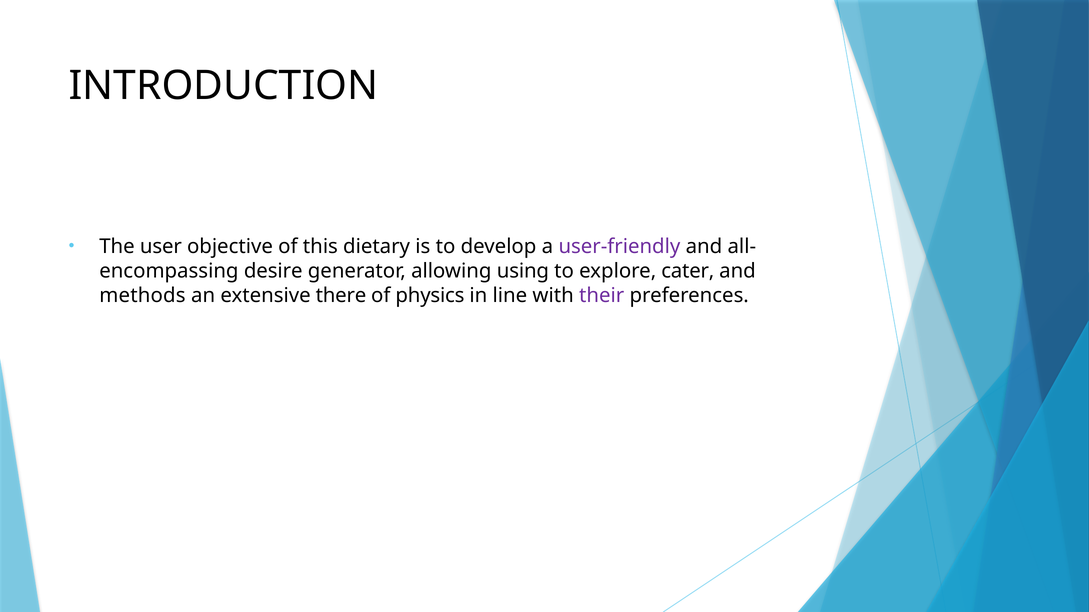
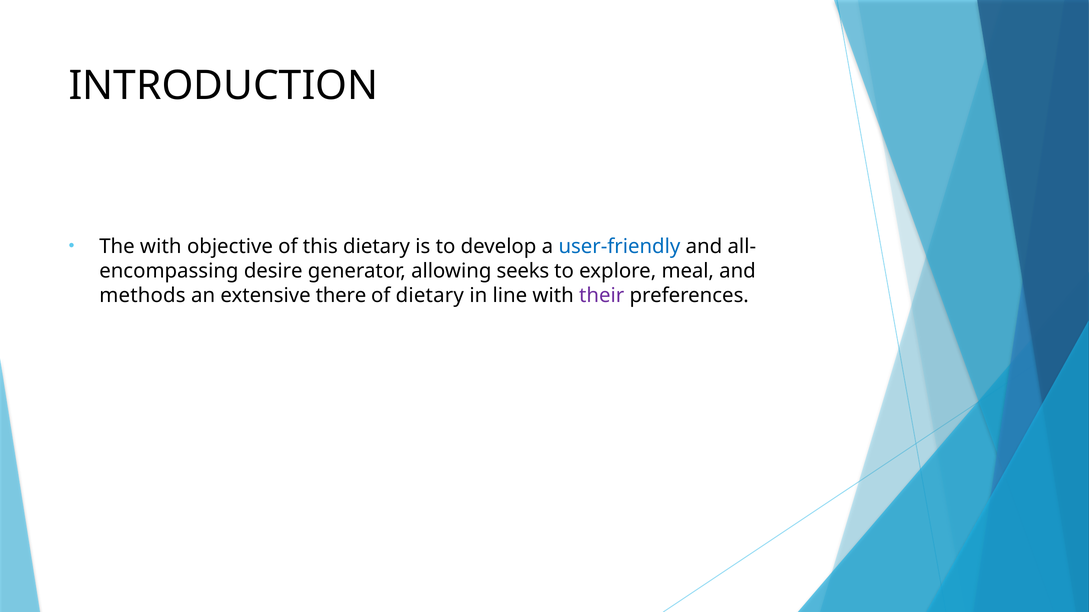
The user: user -> with (161, 247)
user-friendly colour: purple -> blue (619, 247)
using: using -> seeks (523, 271)
cater: cater -> meal (688, 271)
of physics: physics -> dietary (430, 296)
